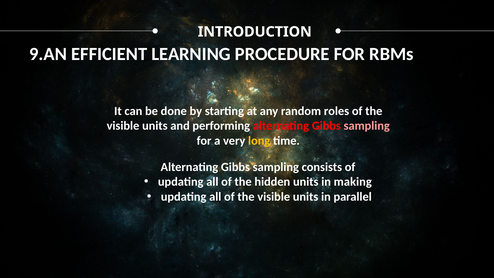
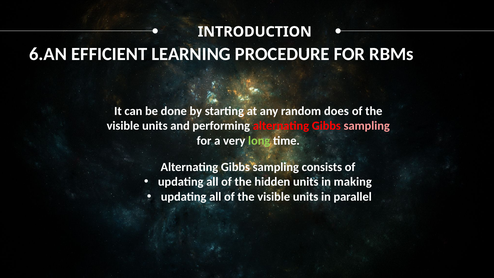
9.AN: 9.AN -> 6.AN (48, 54)
roles: roles -> does (336, 111)
long colour: yellow -> light green (259, 141)
